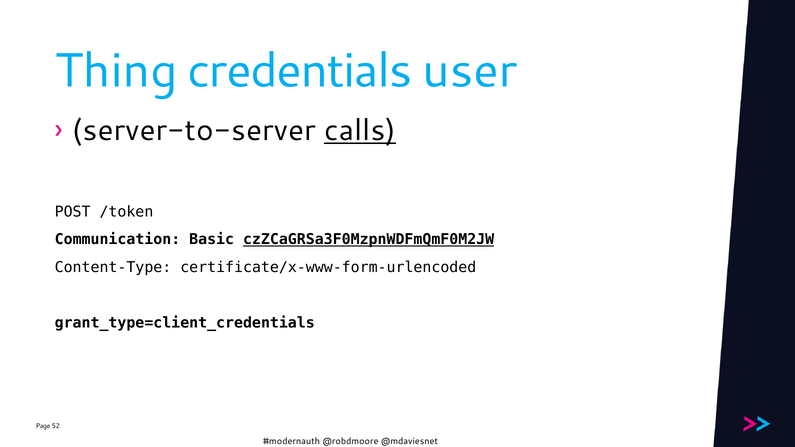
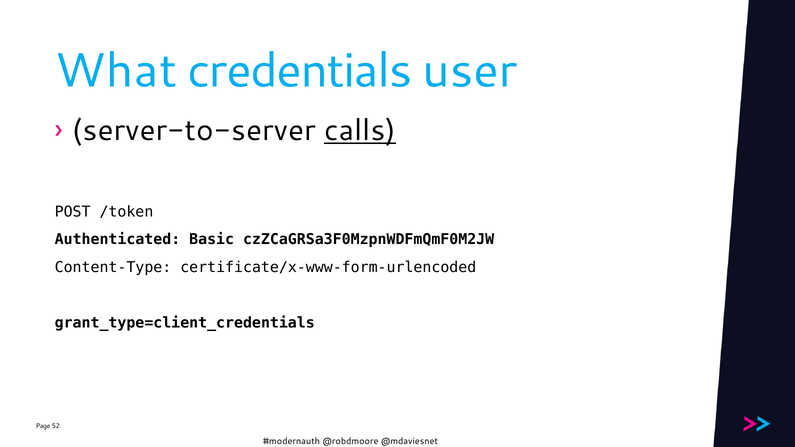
Thing: Thing -> What (116, 71)
Communication: Communication -> Authenticated (117, 240)
czZCaGRSa3F0MzpnWDFmQmF0M2JW underline: present -> none (369, 240)
